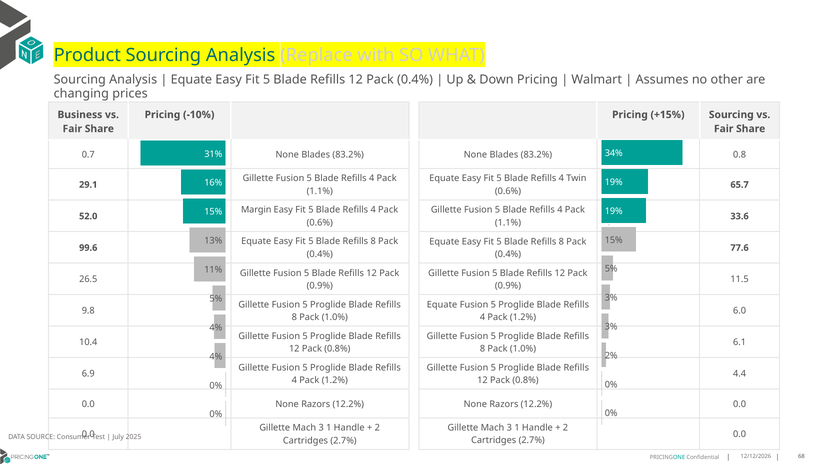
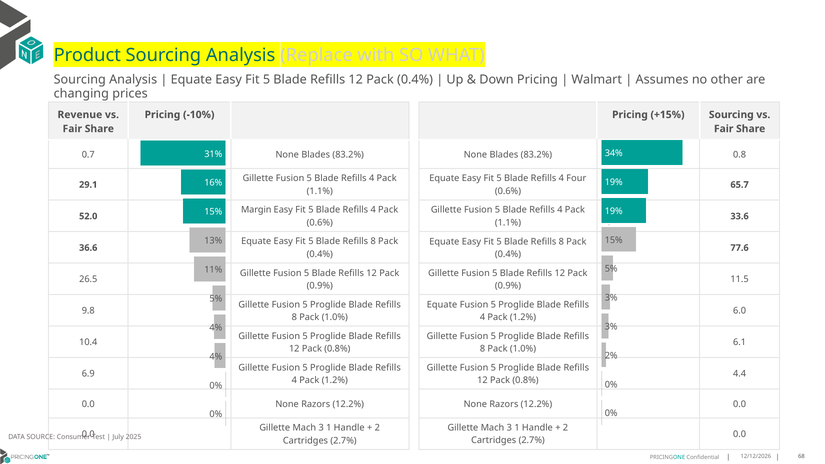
Business: Business -> Revenue (80, 115)
Twin: Twin -> Four (576, 178)
99.6: 99.6 -> 36.6 (88, 248)
